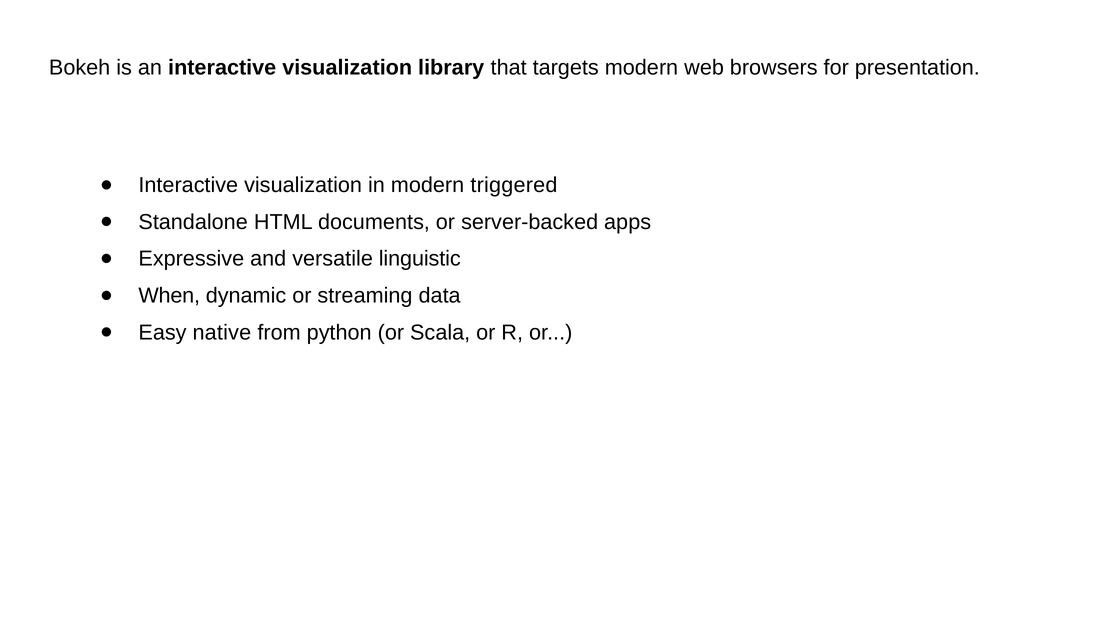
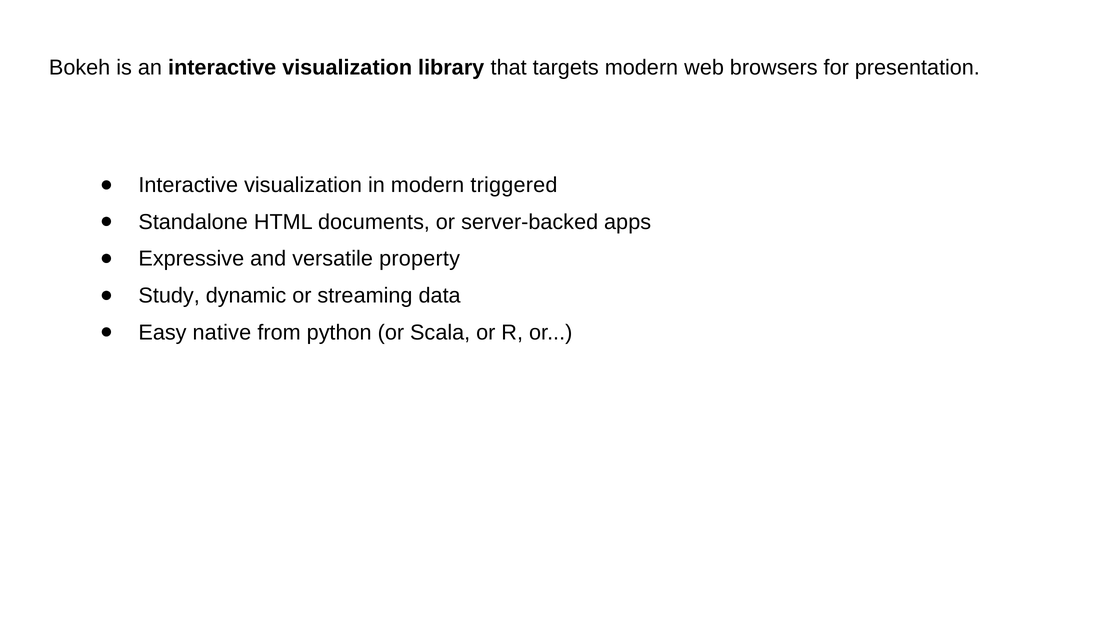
linguistic: linguistic -> property (420, 259)
When: When -> Study (169, 296)
